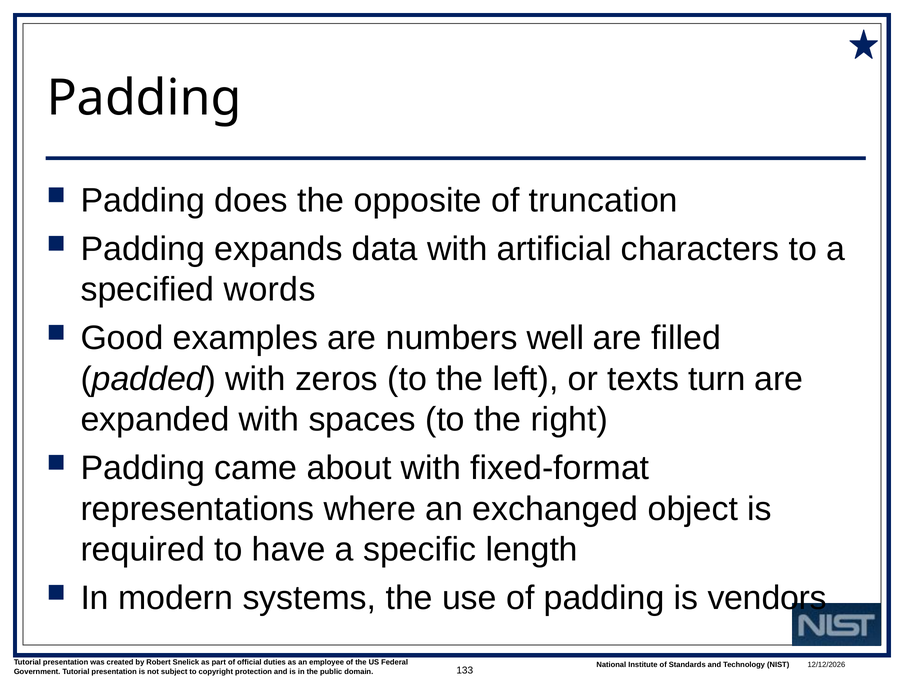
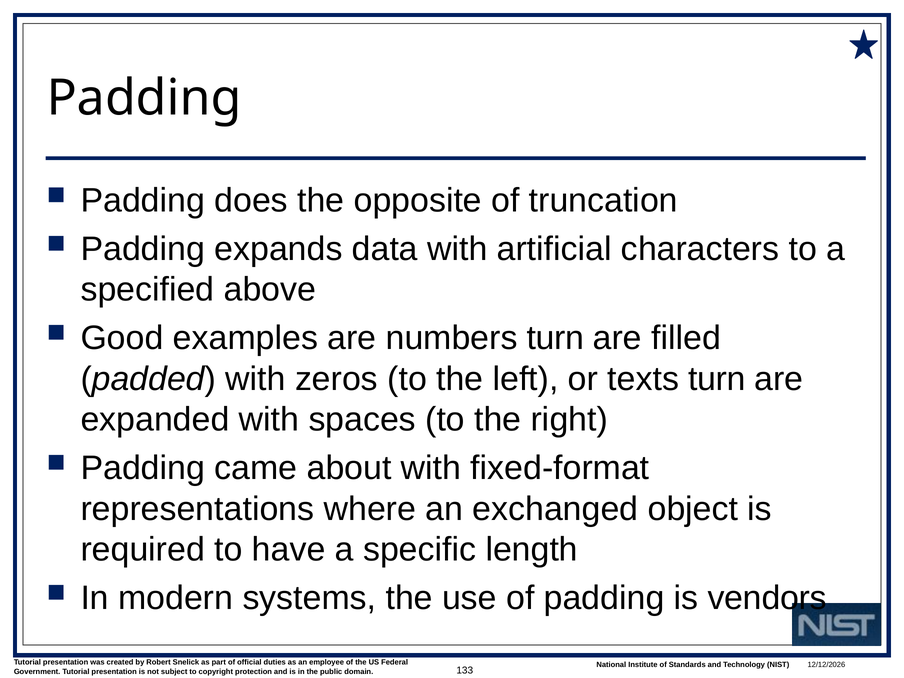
words: words -> above (270, 290)
numbers well: well -> turn (555, 338)
